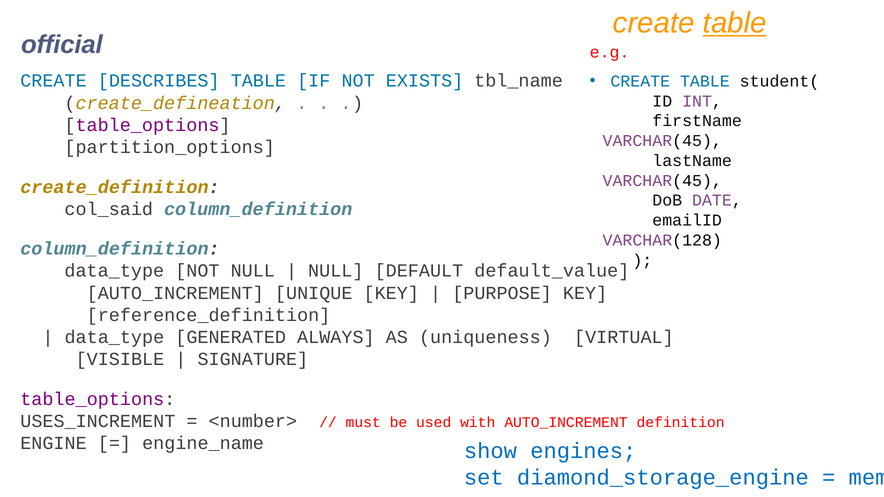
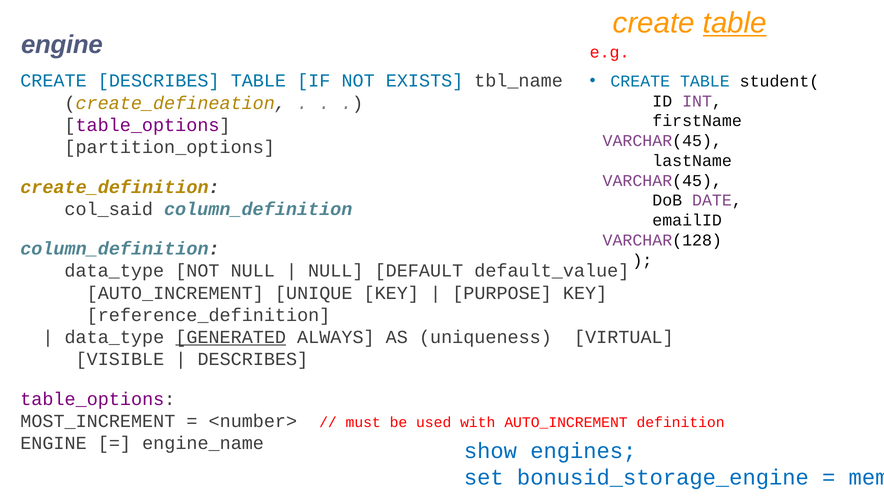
official: official -> engine (62, 45)
GENERATED underline: none -> present (231, 337)
SIGNATURE: SIGNATURE -> DESCRIBES (253, 359)
USES_INCREMENT: USES_INCREMENT -> MOST_INCREMENT (98, 421)
diamond_storage_engine: diamond_storage_engine -> bonusid_storage_engine (663, 478)
